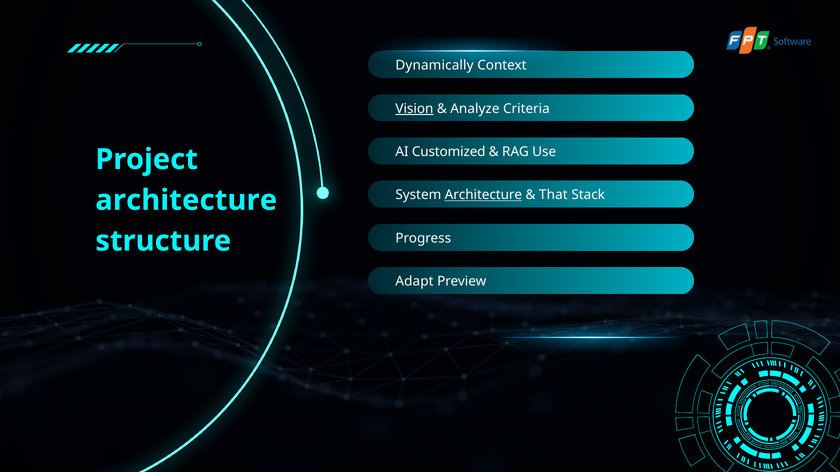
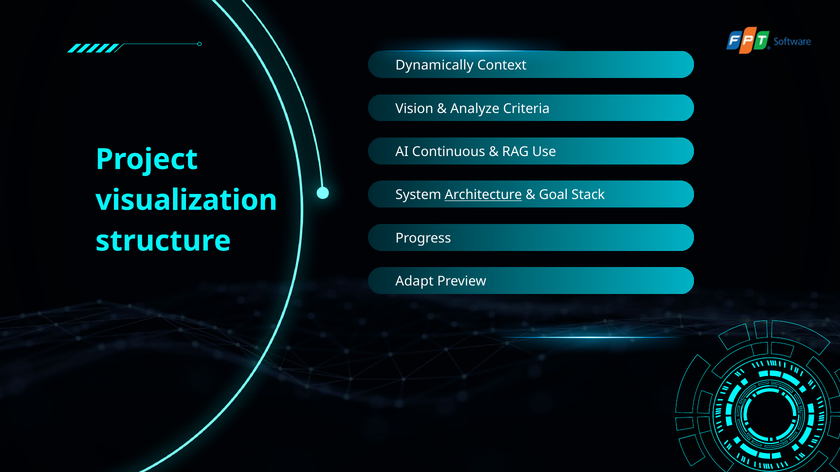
Vision underline: present -> none (414, 109)
Customized: Customized -> Continuous (449, 152)
That: That -> Goal (553, 195)
architecture: architecture -> visualization (186, 200)
